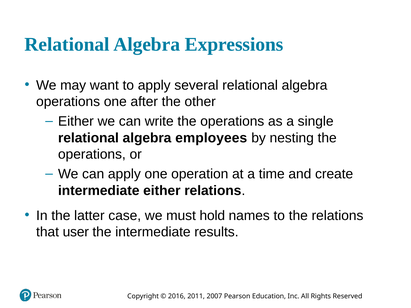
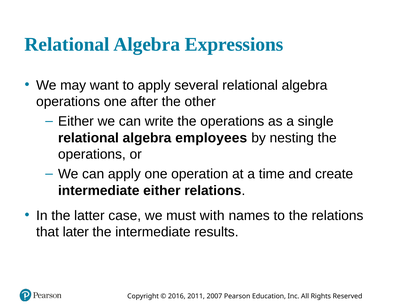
hold: hold -> with (212, 216)
user: user -> later (76, 232)
